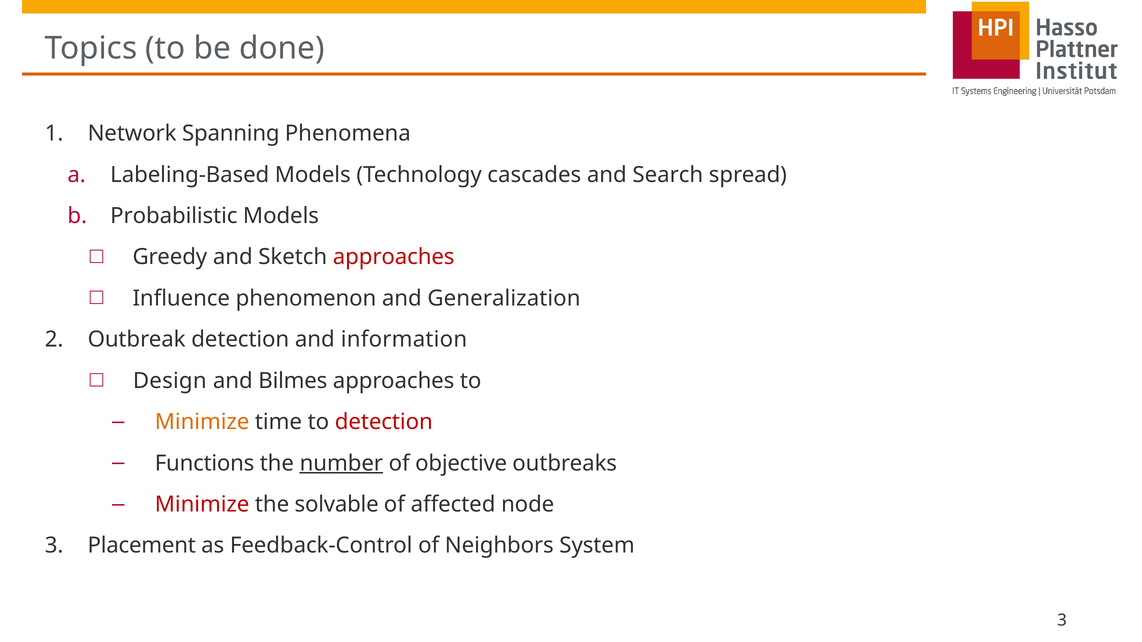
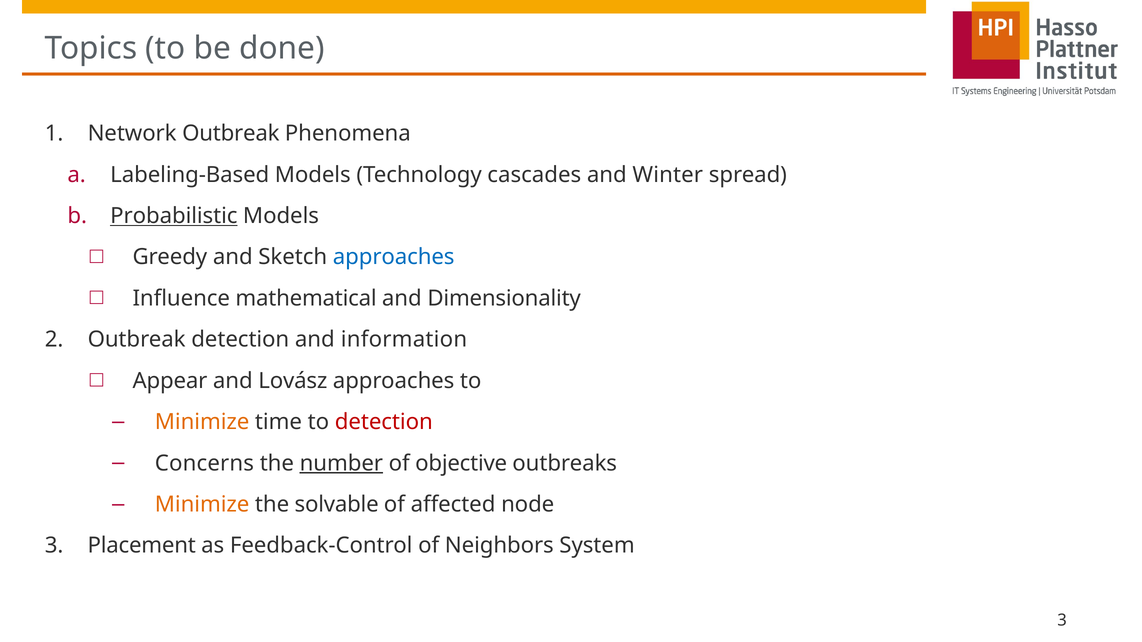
Network Spanning: Spanning -> Outbreak (231, 134)
Search: Search -> Winter (668, 175)
Probabilistic underline: none -> present (174, 216)
approaches colour: red -> blue (394, 257)
phenomenon: phenomenon -> mathematical (306, 299)
Generalization: Generalization -> Dimensionality (504, 299)
Design: Design -> Appear (170, 381)
Bilmes: Bilmes -> Lovász (293, 381)
Functions: Functions -> Concerns (204, 463)
Minimize colour: red -> orange (202, 505)
